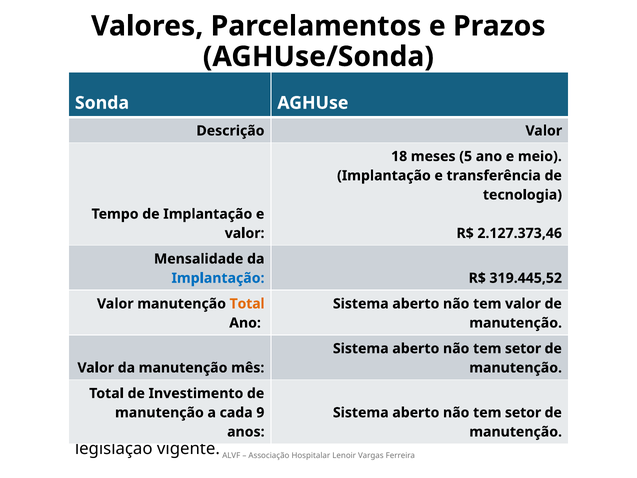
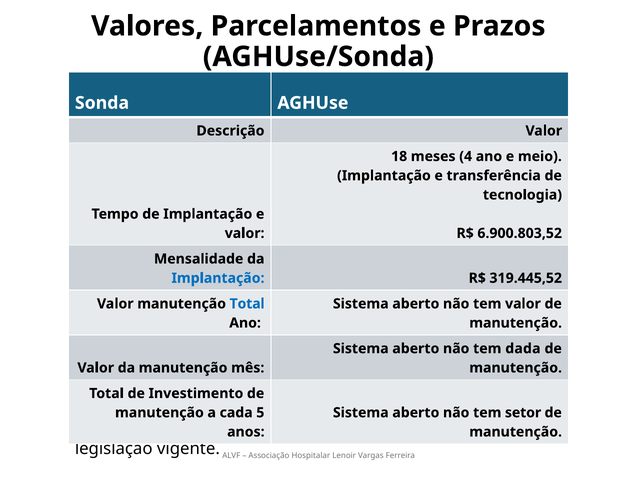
5: 5 -> 4 (466, 156)
2.127.373,46: 2.127.373,46 -> 6.900.803,52 (520, 233)
Total colour: orange -> blue (247, 304)
setor: setor -> dada (523, 348)
9: 9 -> 5 (260, 412)
